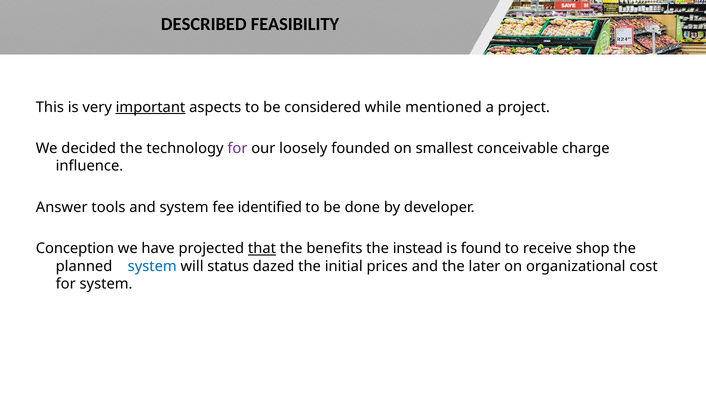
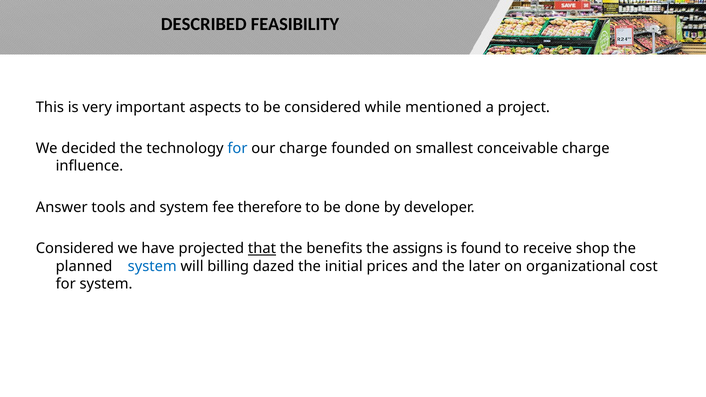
important underline: present -> none (150, 107)
for colour: purple -> blue (237, 148)
our loosely: loosely -> charge (303, 148)
identified: identified -> therefore (270, 207)
Conception: Conception -> Considered (75, 249)
instead: instead -> assigns (418, 249)
status: status -> billing (228, 266)
